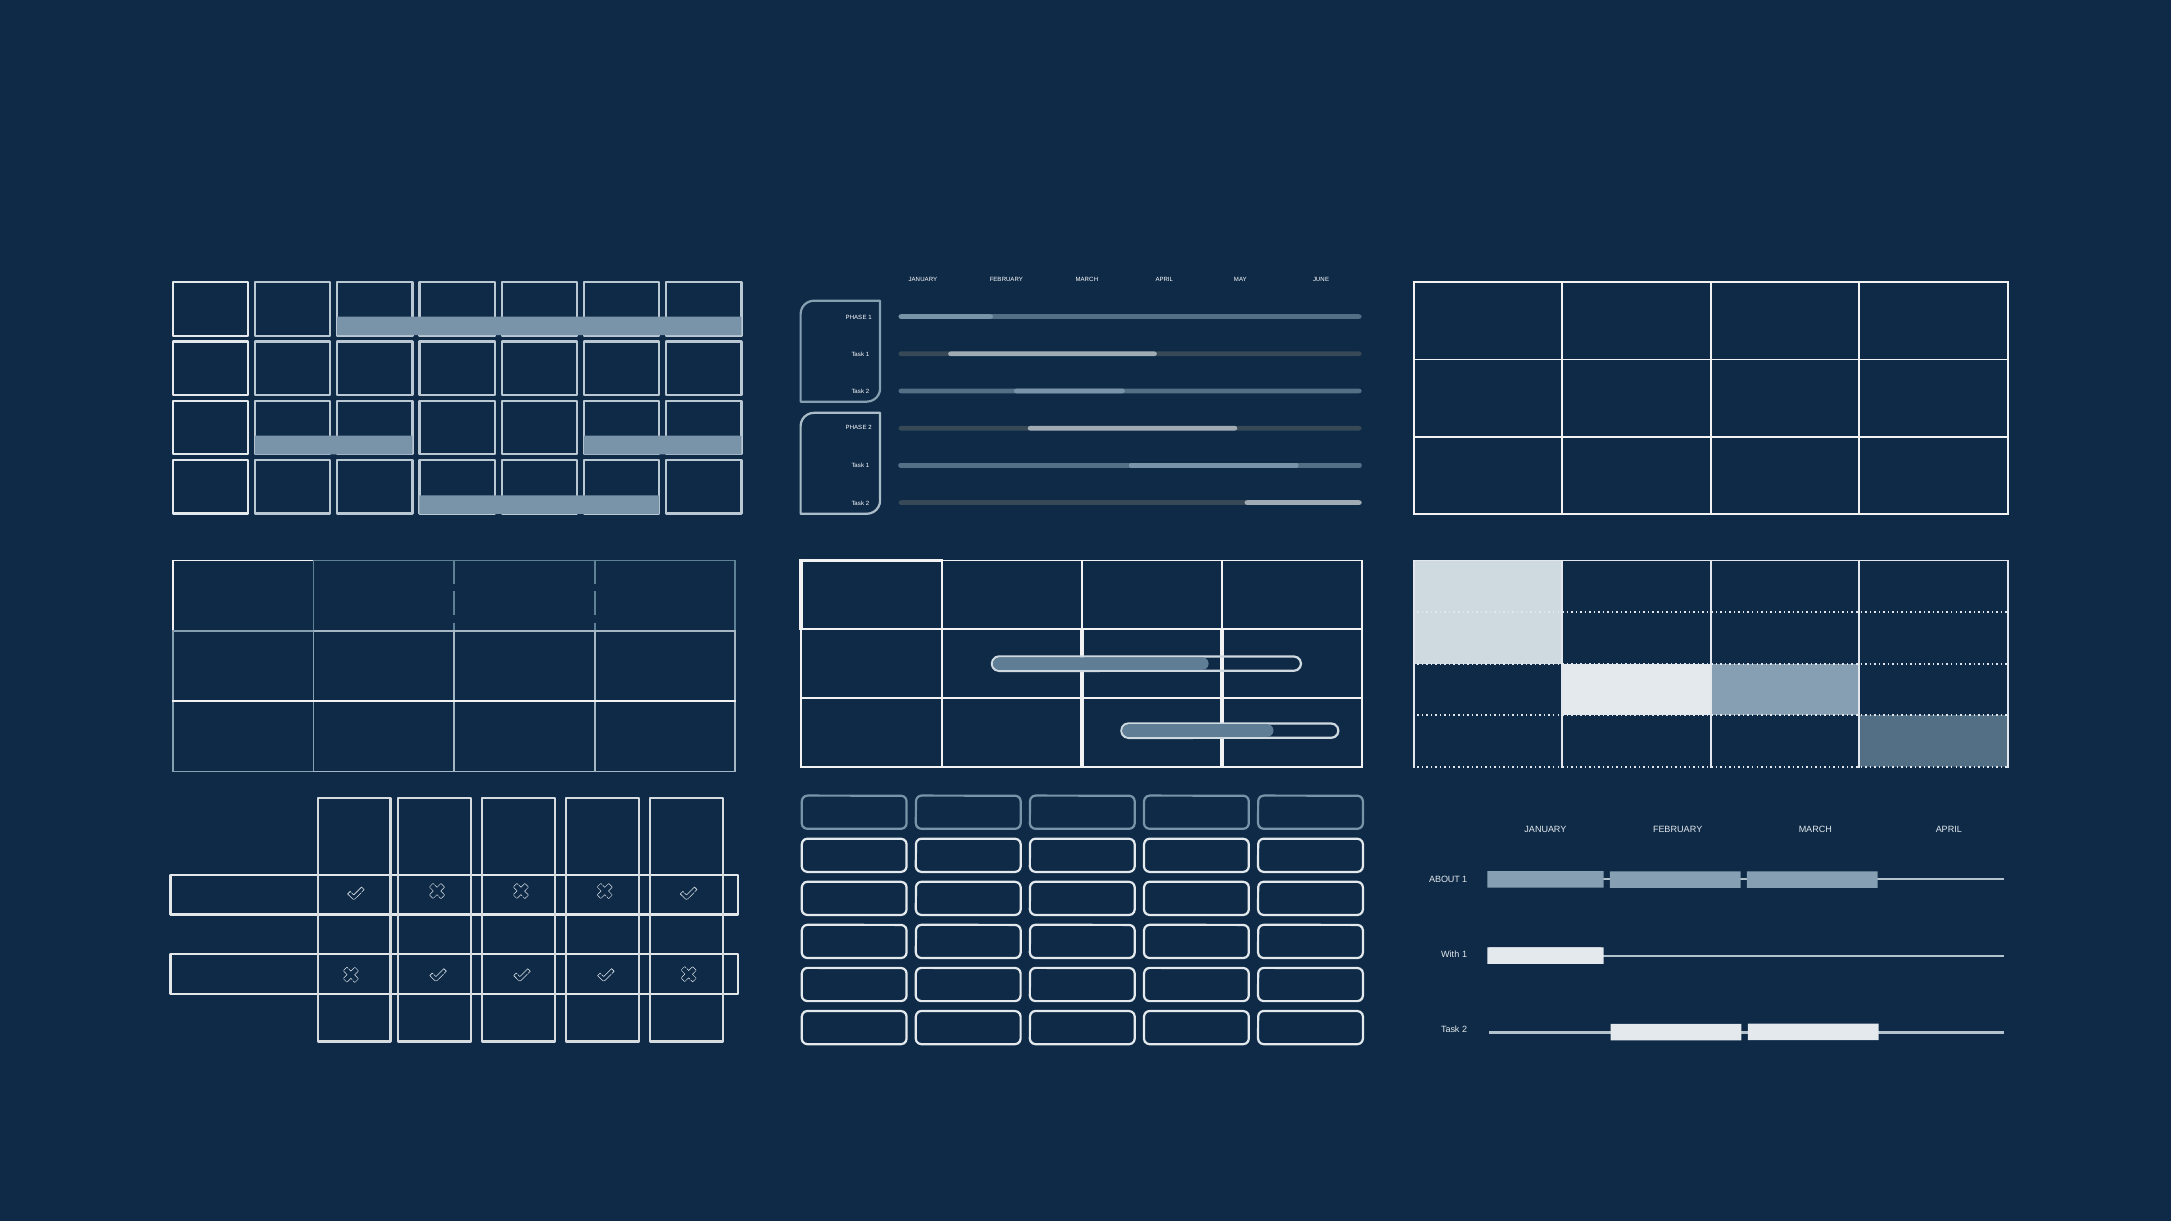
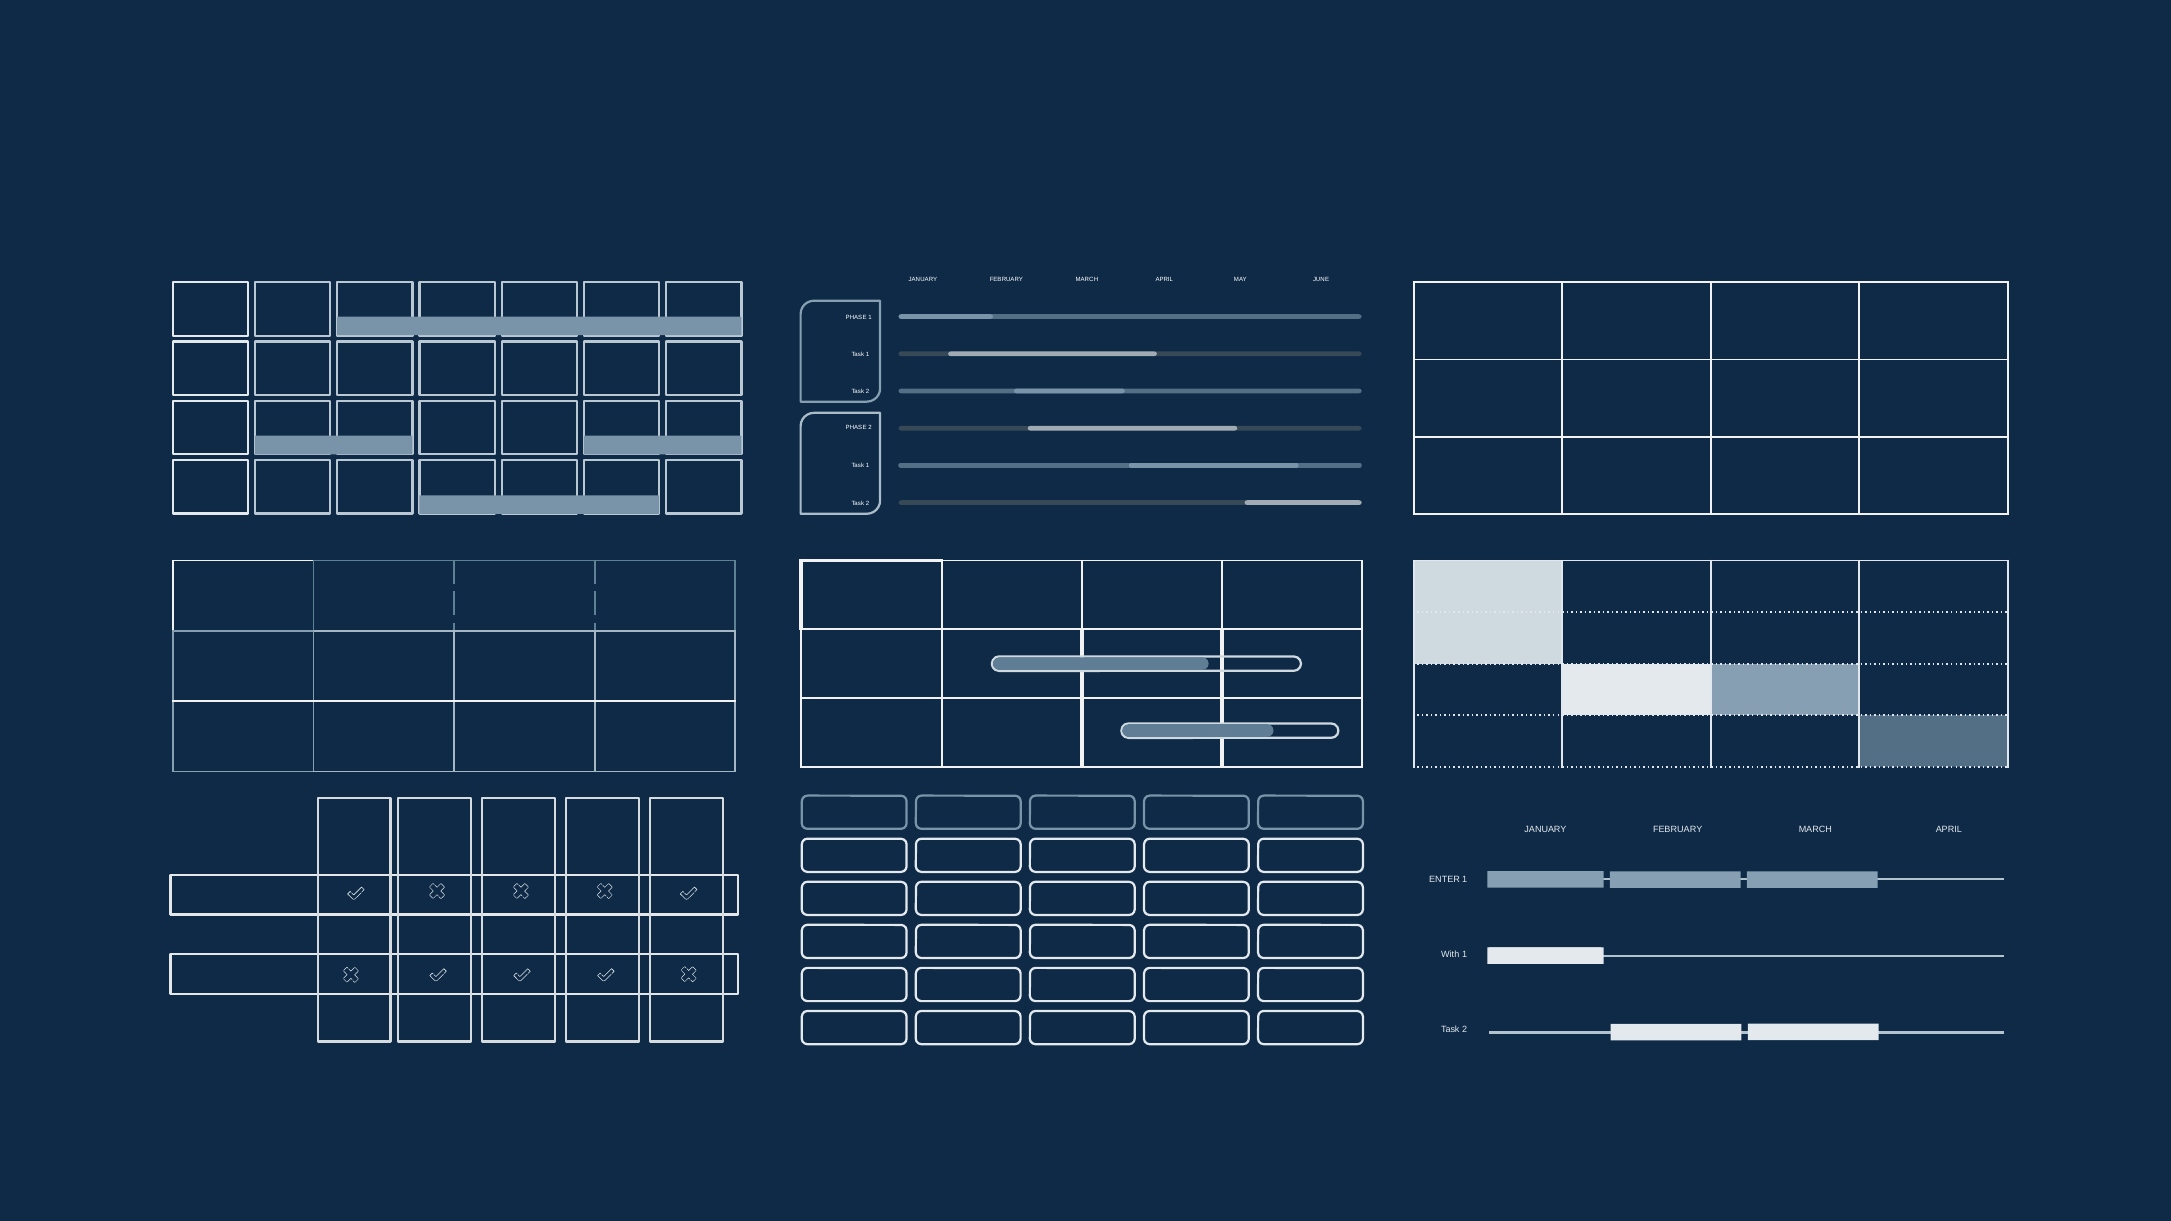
ABOUT: ABOUT -> ENTER (1445, 880)
